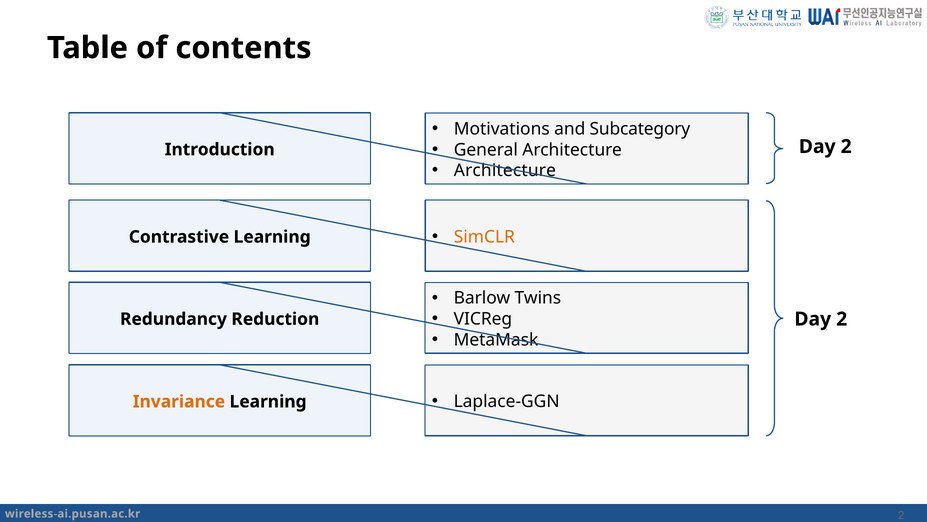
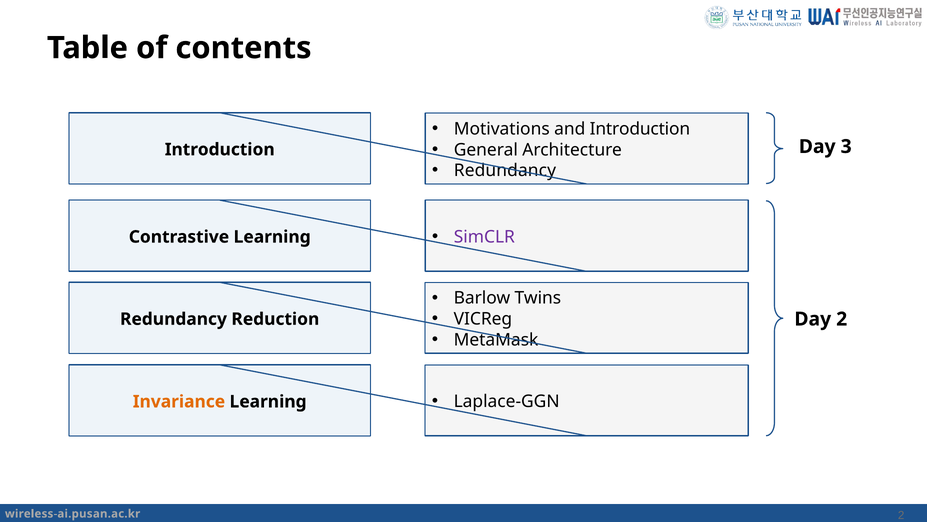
and Subcategory: Subcategory -> Introduction (640, 129)
2: 2 -> 3 (846, 146)
Architecture: Architecture -> Redundancy (505, 170)
SimCLR colour: orange -> purple (484, 237)
